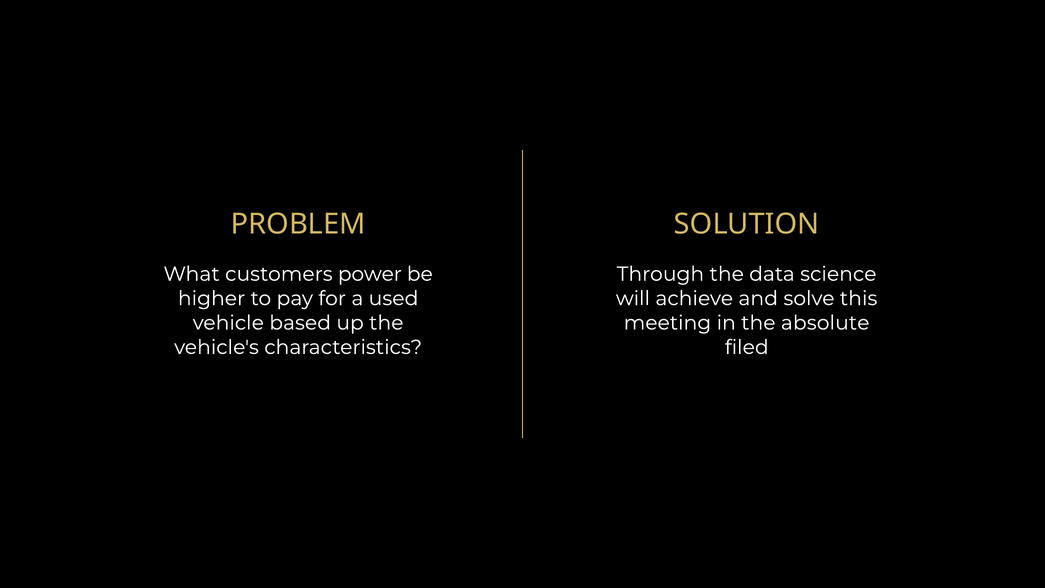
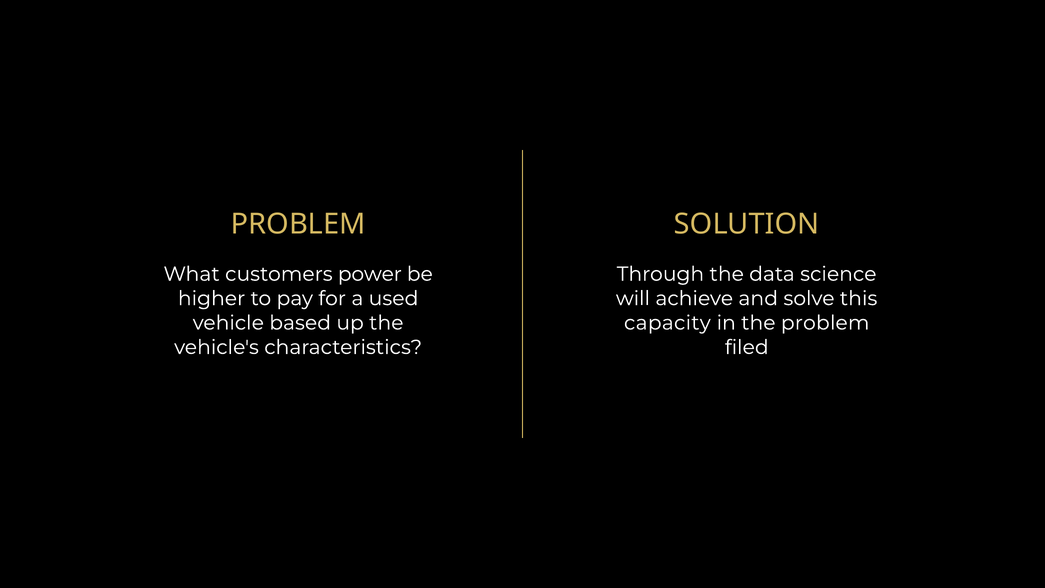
meeting: meeting -> capacity (667, 323)
the absolute: absolute -> problem (825, 323)
